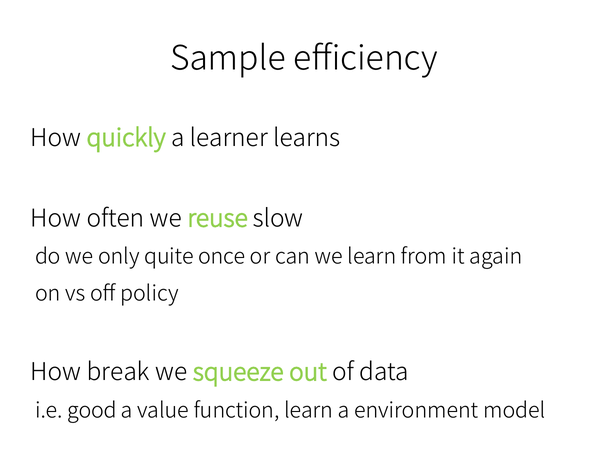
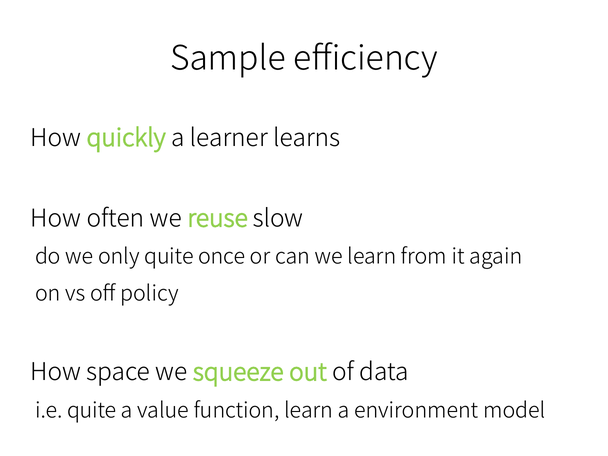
break: break -> space (118, 372)
i.e good: good -> quite (92, 411)
